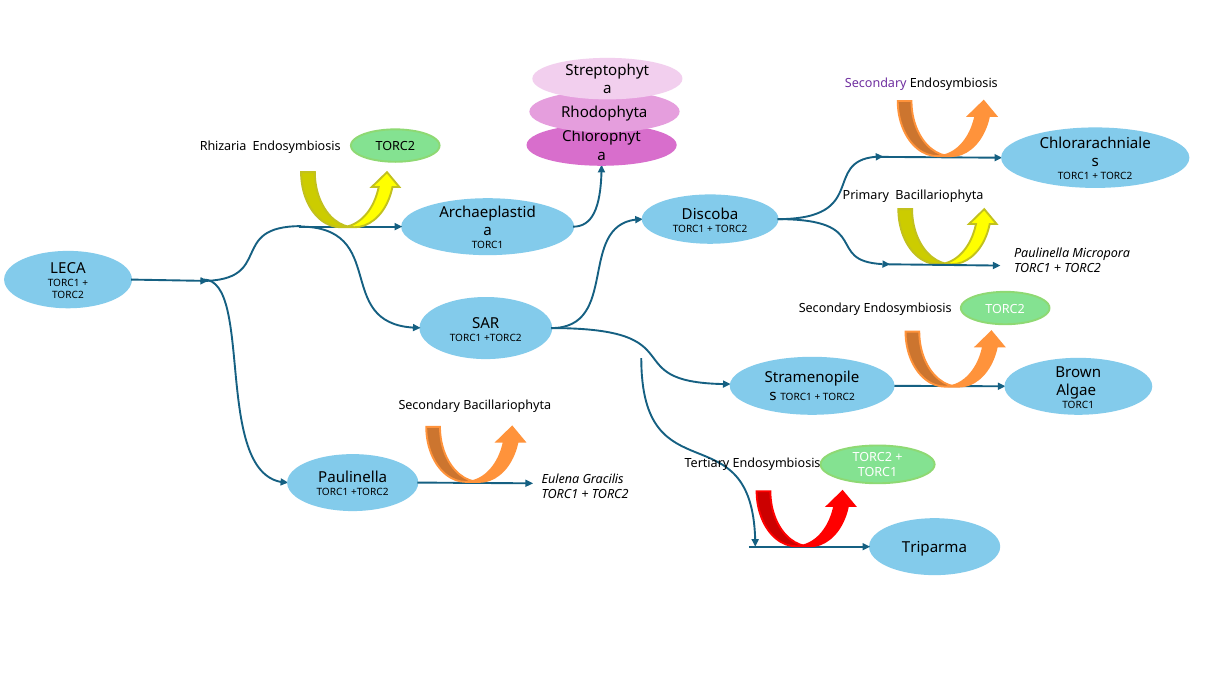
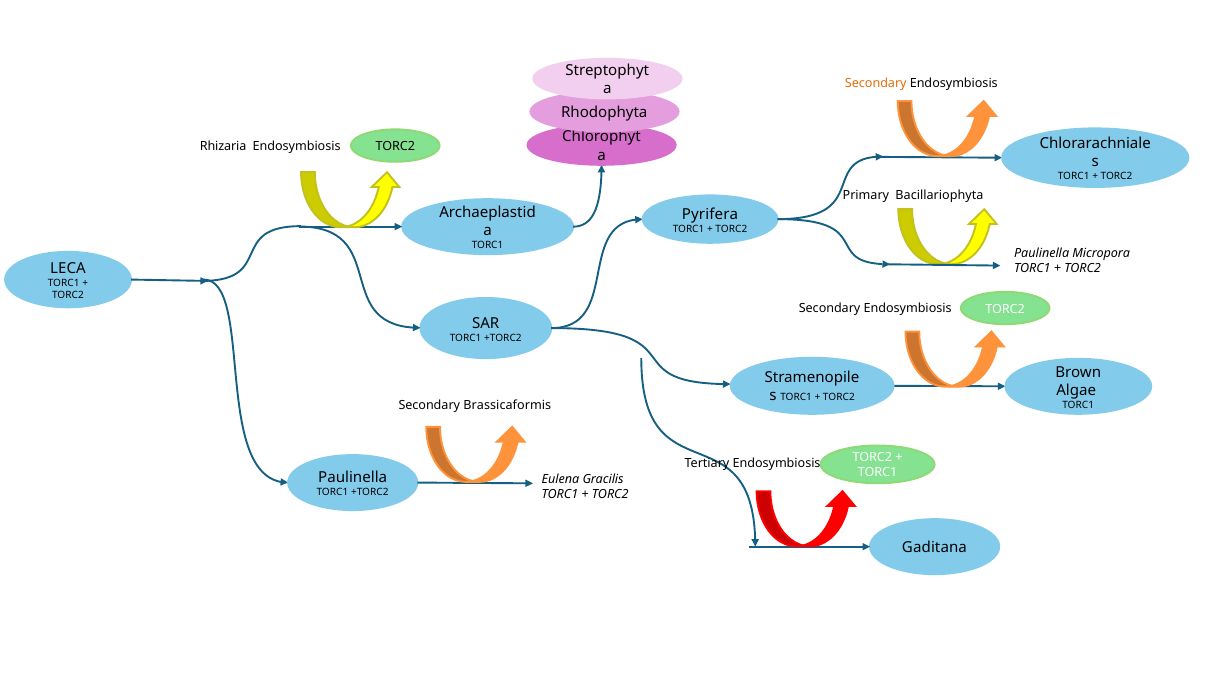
Secondary colour: purple -> orange (876, 83)
Discoba: Discoba -> Pyrifera (710, 214)
Secondary Bacillariophyta: Bacillariophyta -> Brassicaformis (507, 405)
Triparma: Triparma -> Gaditana (934, 548)
